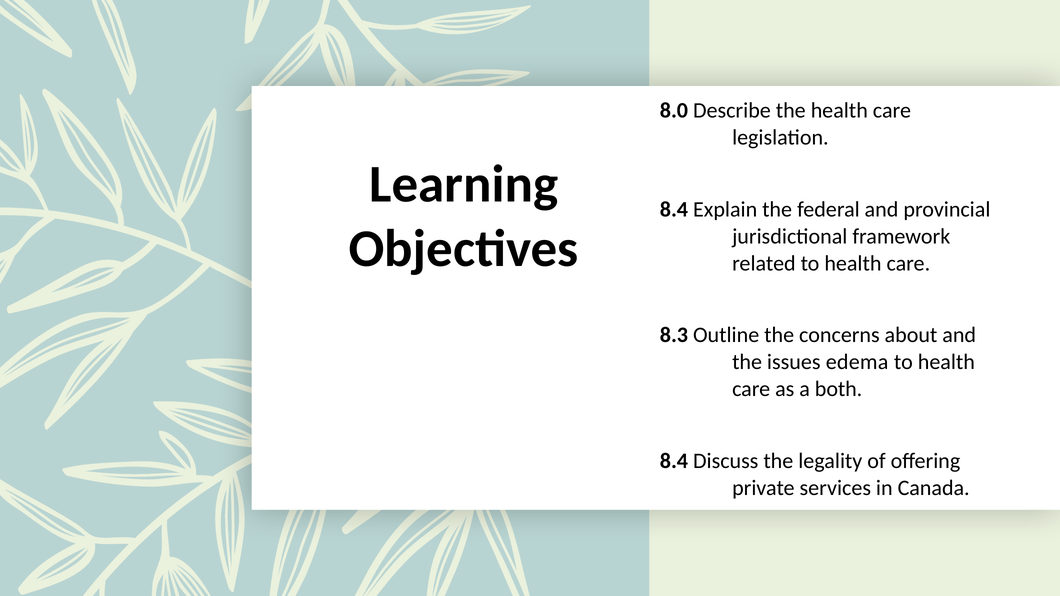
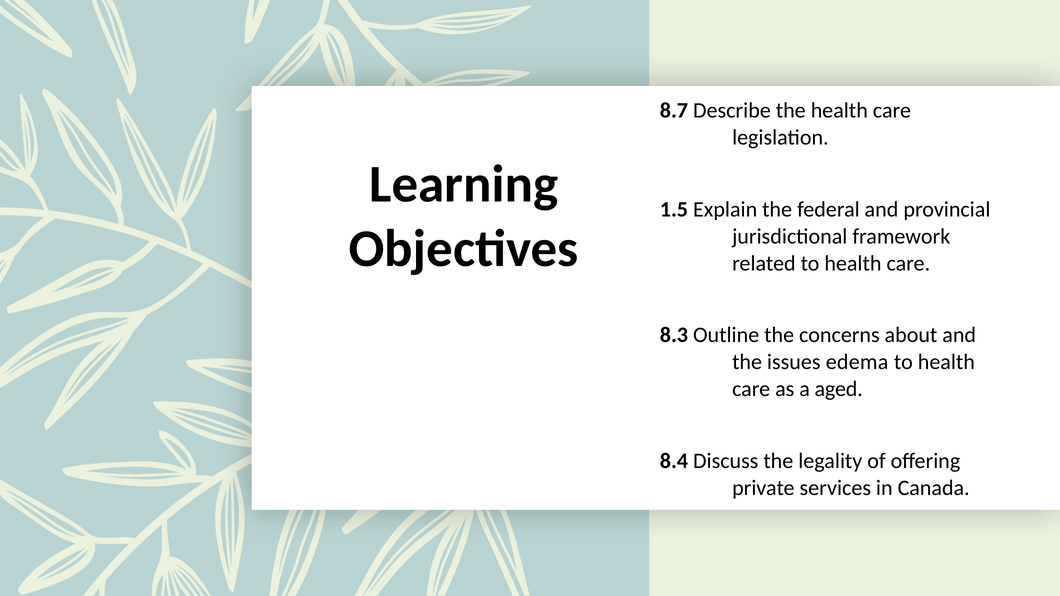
8.0: 8.0 -> 8.7 (674, 111)
8.4: 8.4 -> 1.5 (674, 209)
both: both -> aged (839, 389)
